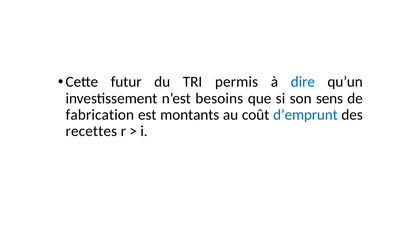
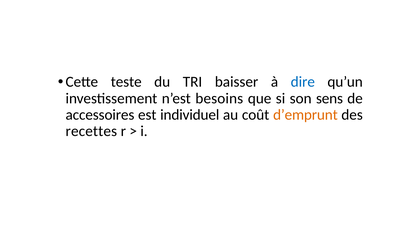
futur: futur -> teste (126, 82)
permis: permis -> baisser (237, 82)
fabrication: fabrication -> accessoires (100, 115)
montants: montants -> individuel (190, 115)
d’emprunt colour: blue -> orange (305, 115)
